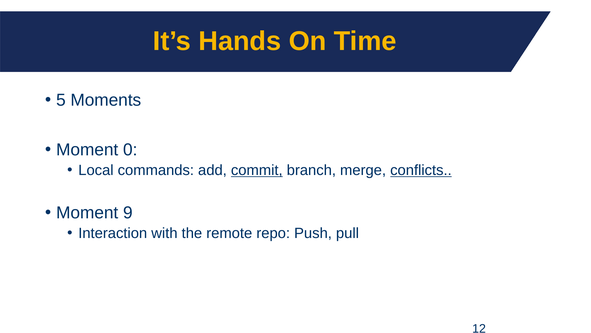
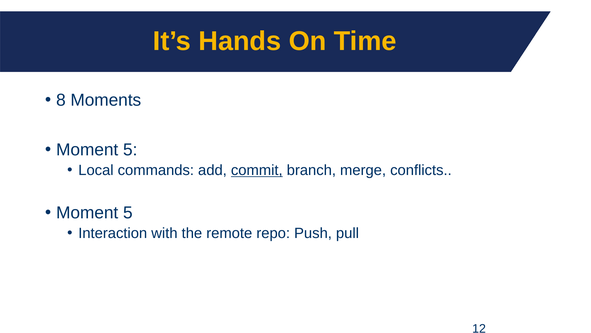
5: 5 -> 8 (61, 100)
0: 0 -> 5 (130, 150)
conflicts underline: present -> none (421, 170)
9: 9 -> 5 (128, 212)
